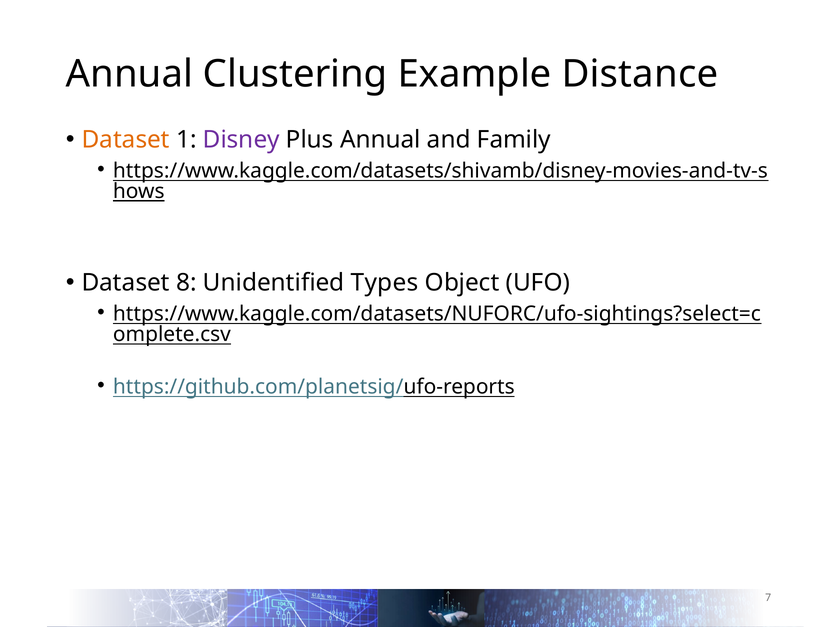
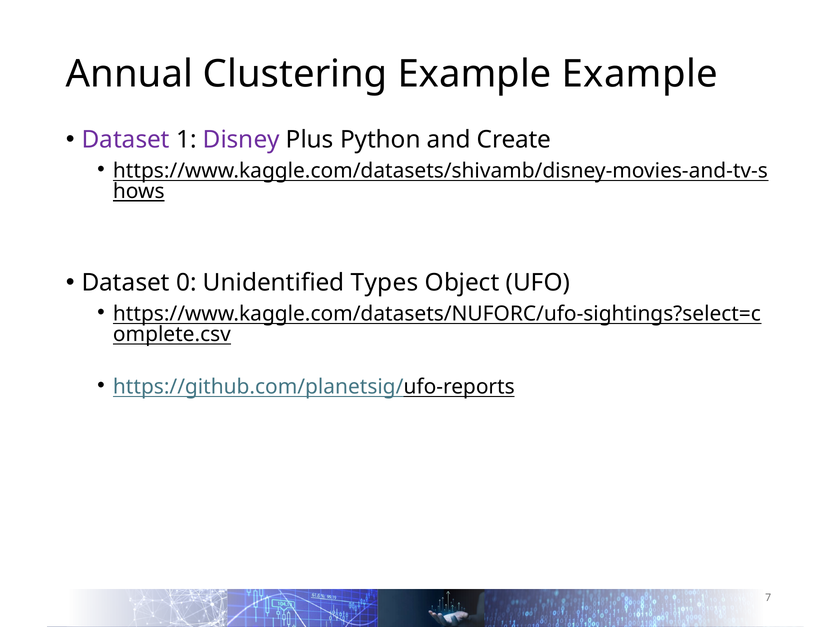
Example Distance: Distance -> Example (640, 74)
Dataset colour: orange -> purple (126, 140)
Plus Annual: Annual -> Python (380, 140)
Family: Family -> Create (514, 140)
8: 8 -> 0 (186, 283)
